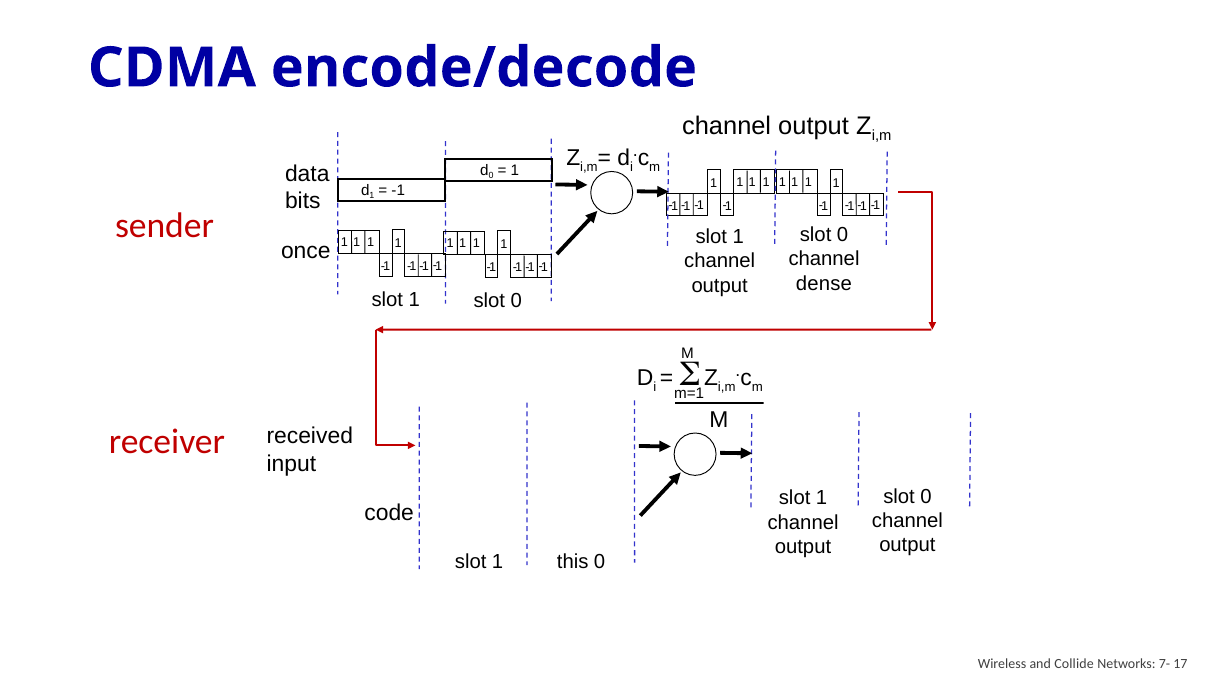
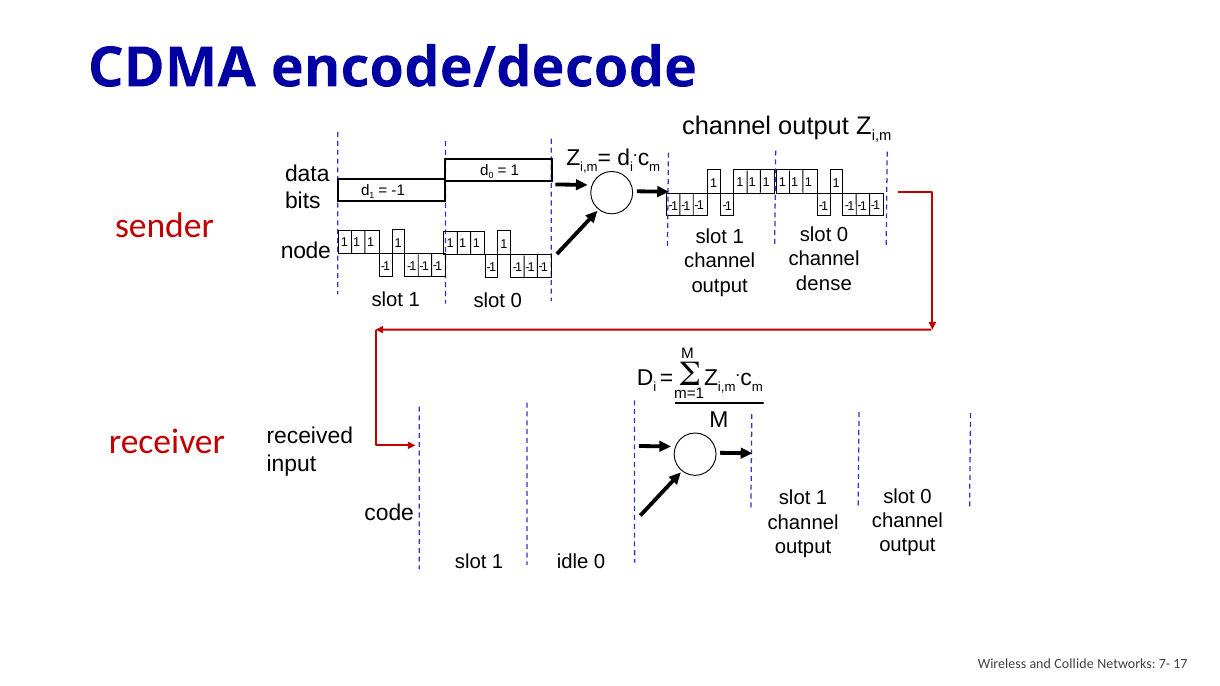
once: once -> node (306, 251)
this: this -> idle (573, 562)
